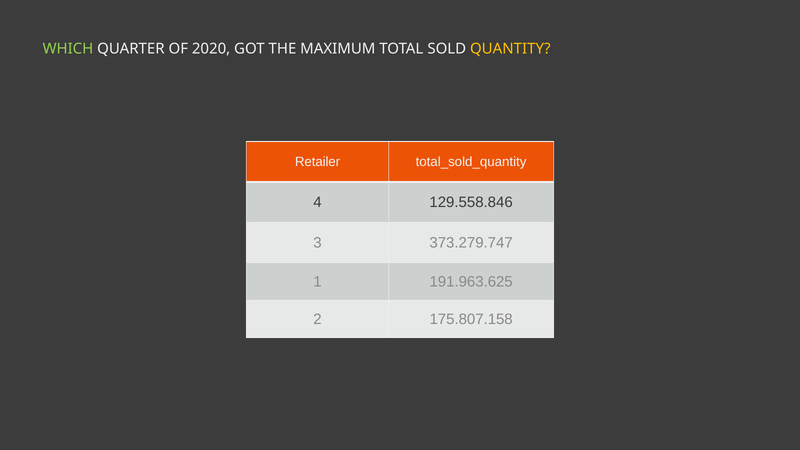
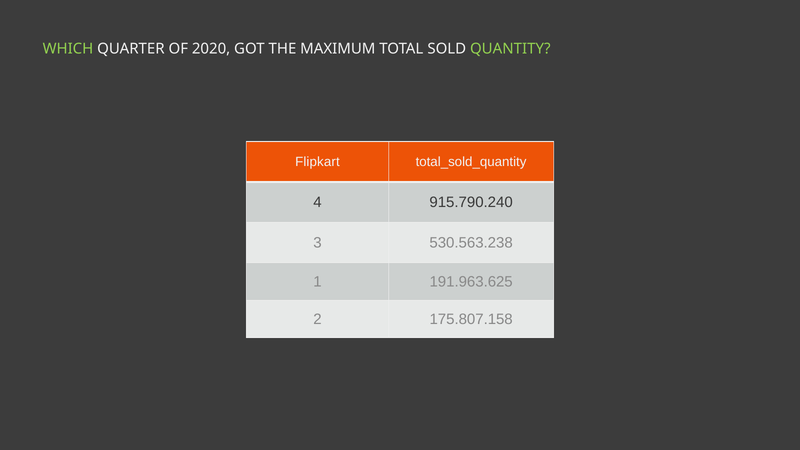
QUANTITY colour: yellow -> light green (510, 49)
Retailer: Retailer -> Flipkart (317, 162)
129.558.846: 129.558.846 -> 915.790.240 (471, 202)
373.279.747: 373.279.747 -> 530.563.238 (471, 243)
